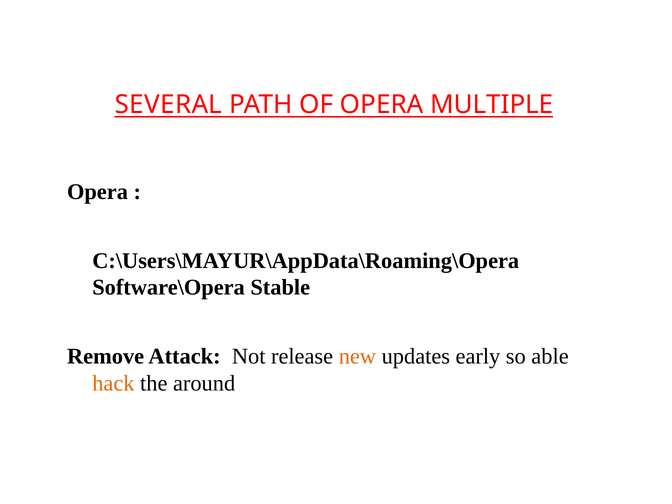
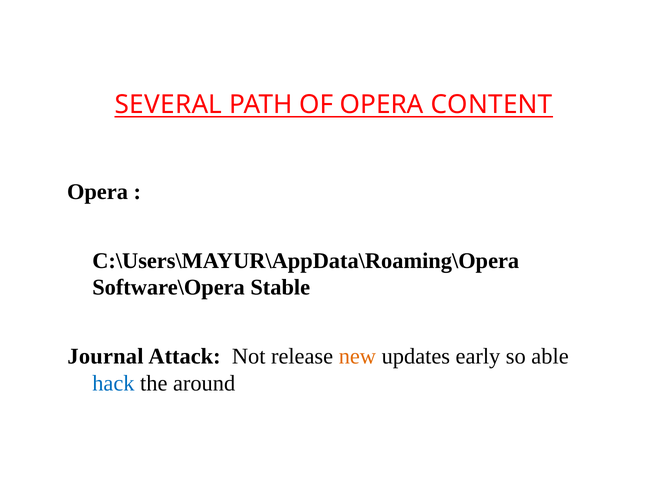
MULTIPLE: MULTIPLE -> CONTENT (492, 105)
Remove: Remove -> Journal (105, 356)
hack colour: orange -> blue (113, 383)
